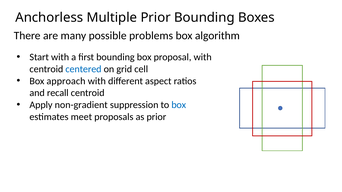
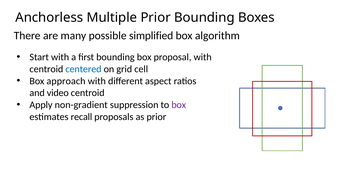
problems: problems -> simplified (151, 36)
recall: recall -> video (58, 93)
box colour: blue -> purple (179, 105)
meet: meet -> recall (81, 117)
